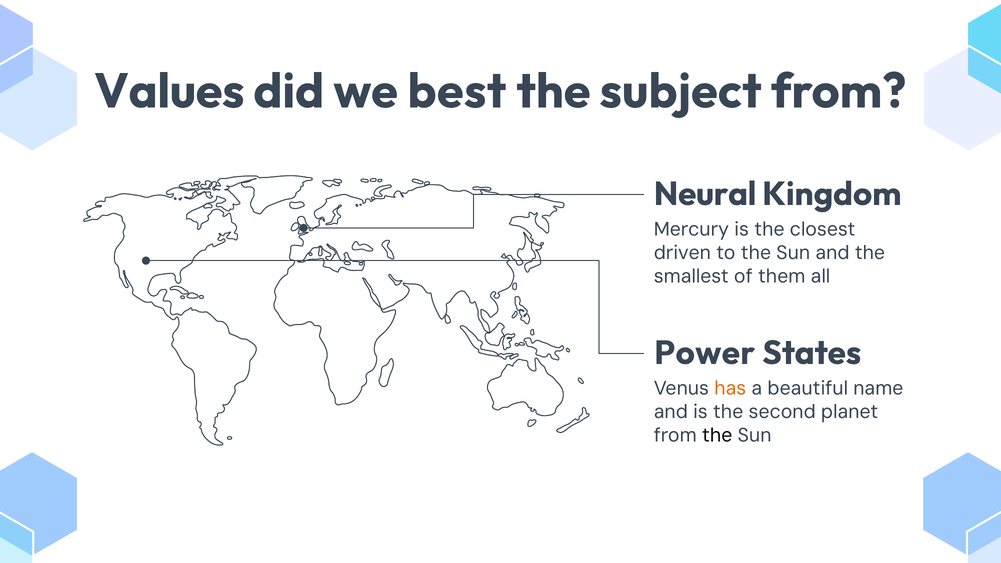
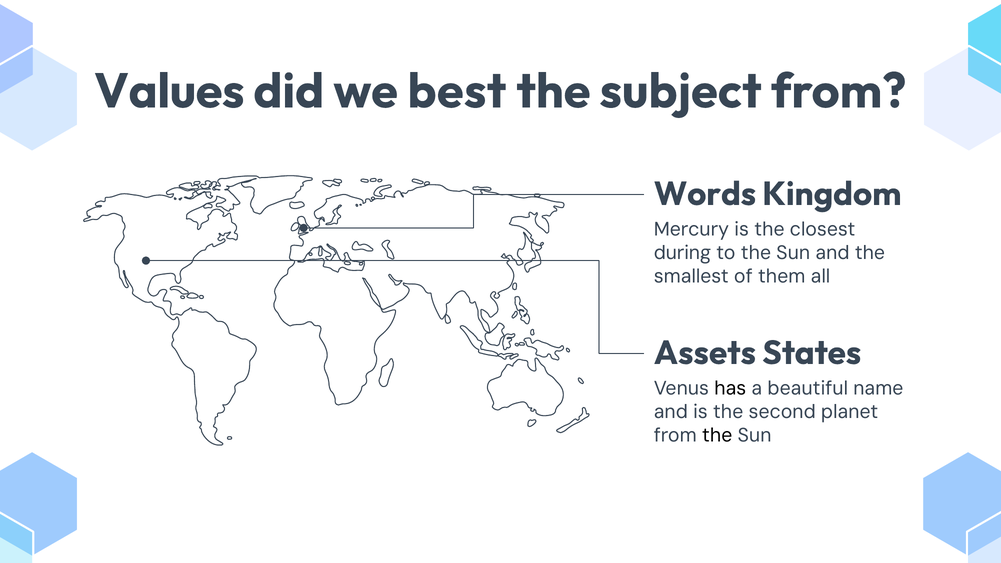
Neural: Neural -> Words (705, 194)
driven: driven -> during (682, 253)
Power: Power -> Assets (705, 353)
has colour: orange -> black (730, 388)
